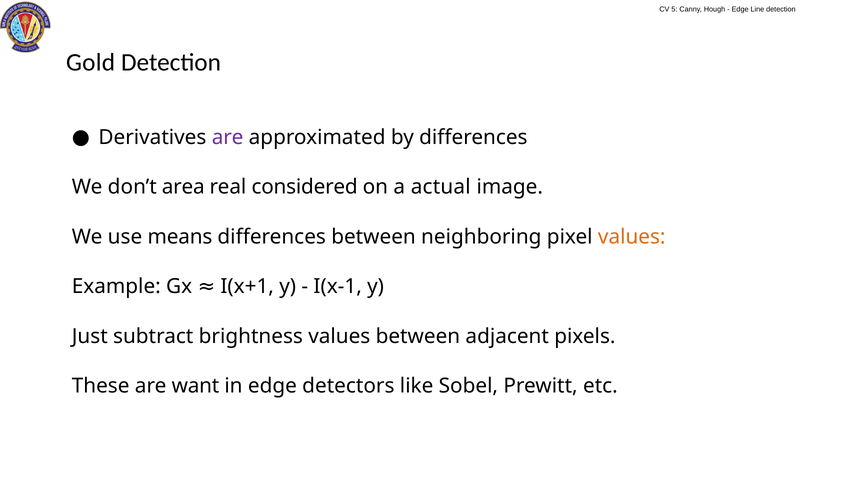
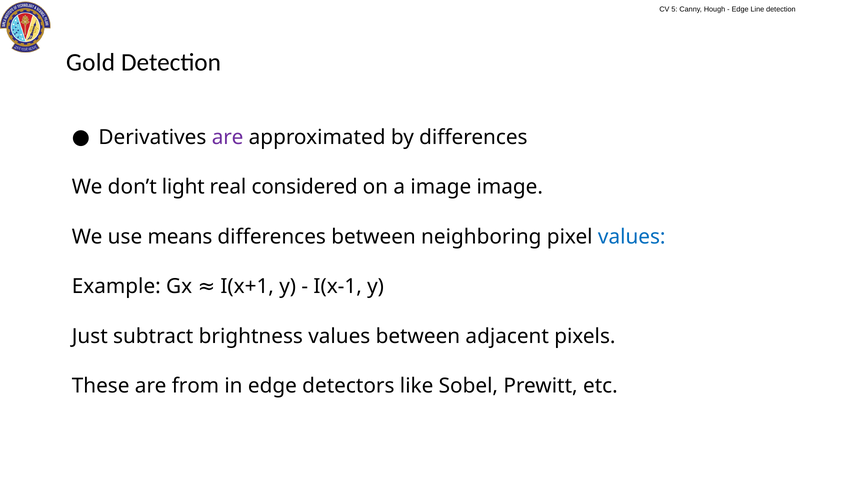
area: area -> light (183, 187)
a actual: actual -> image (441, 187)
values colour: orange -> blue (632, 237)
want: want -> from (195, 386)
